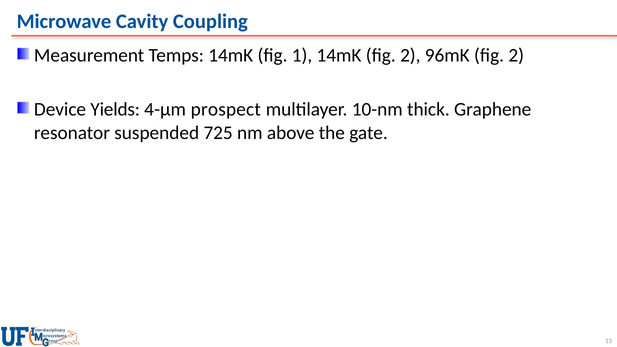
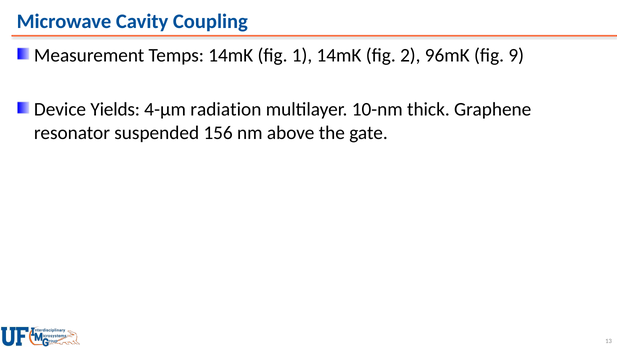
96mK fig 2: 2 -> 9 (516, 56)
prospect: prospect -> radiation (226, 110)
725: 725 -> 156 (218, 133)
